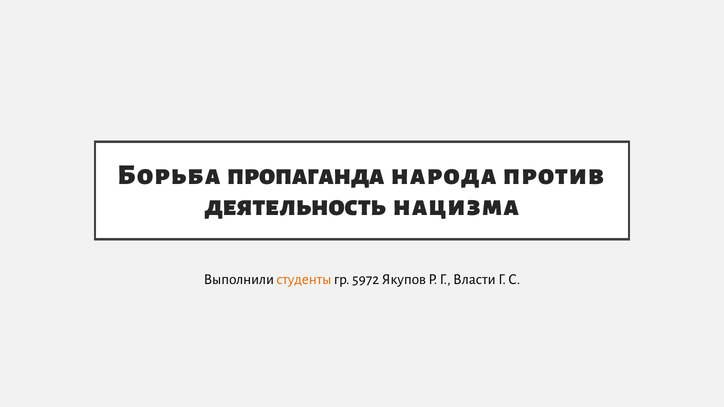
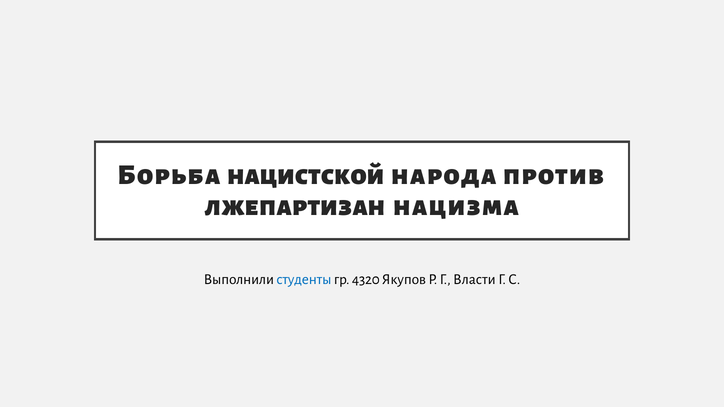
пропаганда: пропаганда -> нацистской (306, 175)
деятельность: деятельность -> лжепартизан (295, 206)
студенты colour: orange -> blue (304, 280)
5972: 5972 -> 4320 (366, 280)
